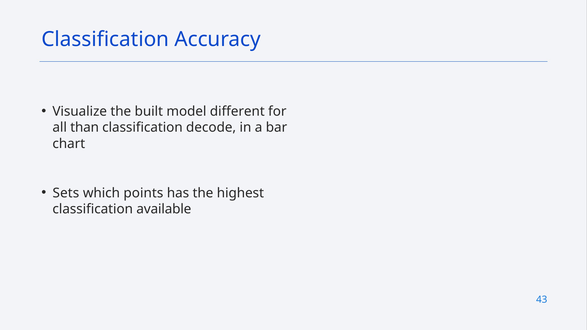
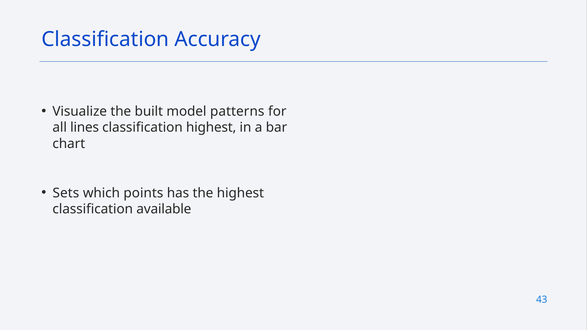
different: different -> patterns (237, 111)
than: than -> lines (85, 128)
classification decode: decode -> highest (211, 128)
